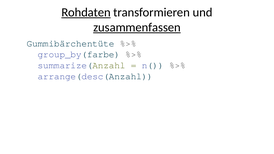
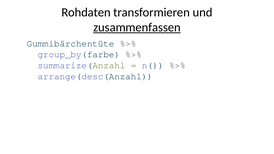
Rohdaten underline: present -> none (86, 12)
